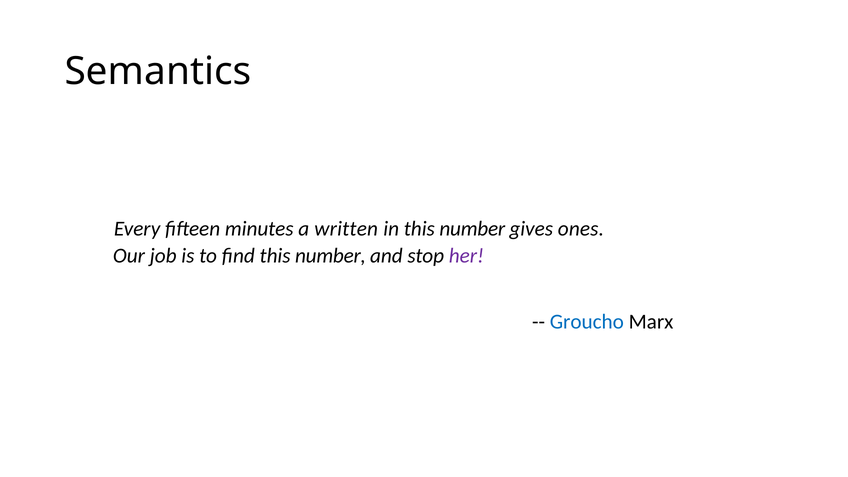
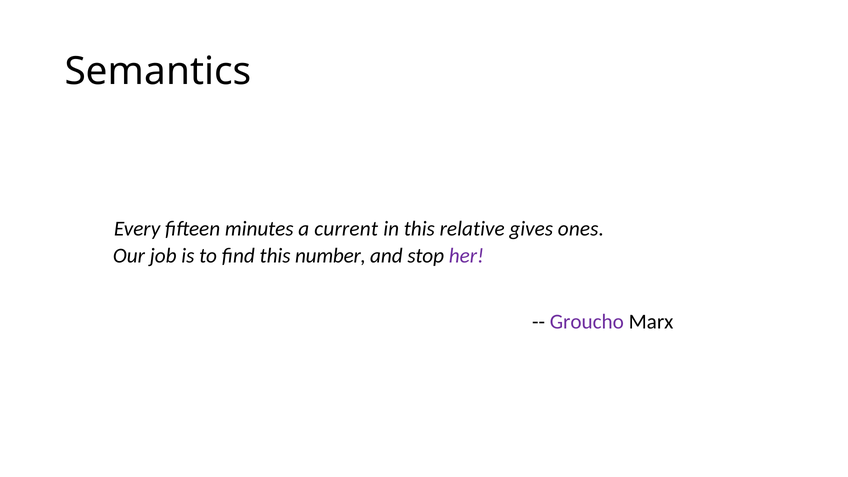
written: written -> current (346, 229)
in this number: number -> relative (472, 229)
Groucho colour: blue -> purple (587, 322)
